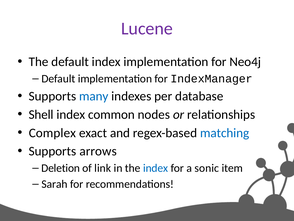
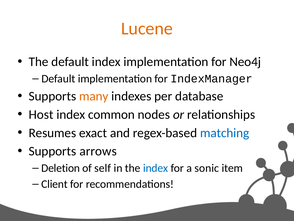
Lucene colour: purple -> orange (147, 28)
many colour: blue -> orange (94, 96)
Shell: Shell -> Host (41, 114)
Complex: Complex -> Resumes (52, 133)
link: link -> self (103, 168)
Sarah: Sarah -> Client (55, 184)
